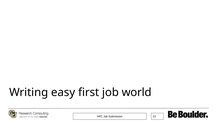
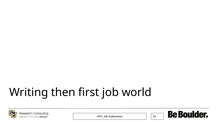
easy: easy -> then (63, 92)
